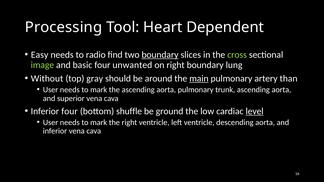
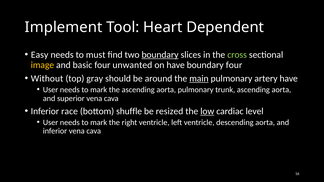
Processing: Processing -> Implement (64, 27)
radio: radio -> must (96, 55)
image colour: light green -> yellow (42, 65)
on right: right -> have (176, 65)
boundary lung: lung -> four (234, 65)
artery than: than -> have (289, 79)
Inferior four: four -> race (70, 111)
ground: ground -> resized (170, 111)
low underline: none -> present (207, 111)
level underline: present -> none (255, 111)
